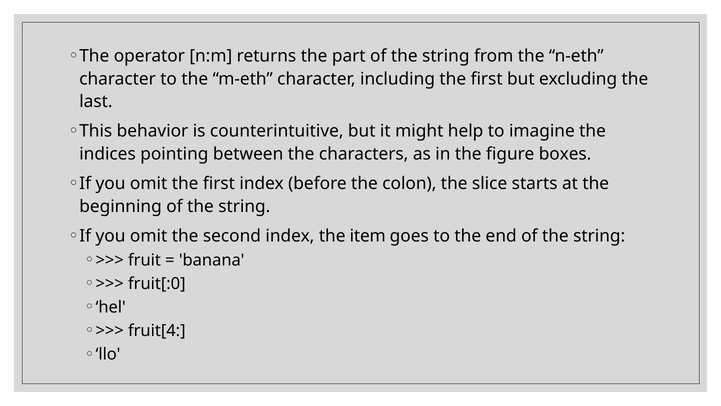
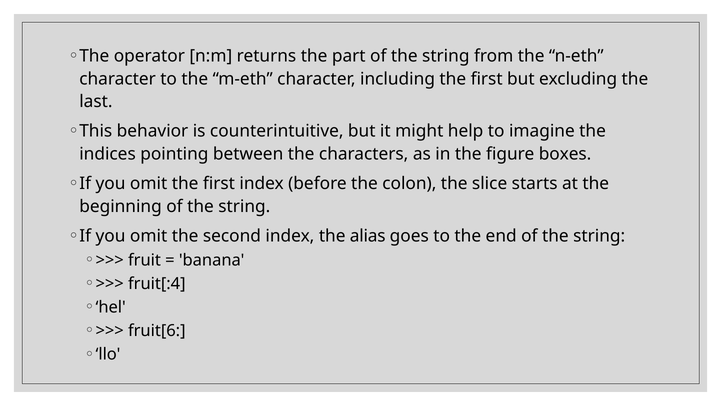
item: item -> alias (368, 236)
fruit[:0: fruit[:0 -> fruit[:4 (157, 283)
fruit[4: fruit[4 -> fruit[6 (157, 330)
